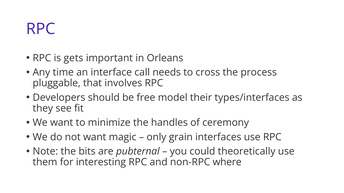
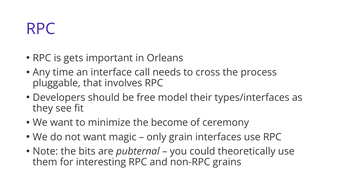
handles: handles -> become (169, 123)
where: where -> grains (227, 163)
